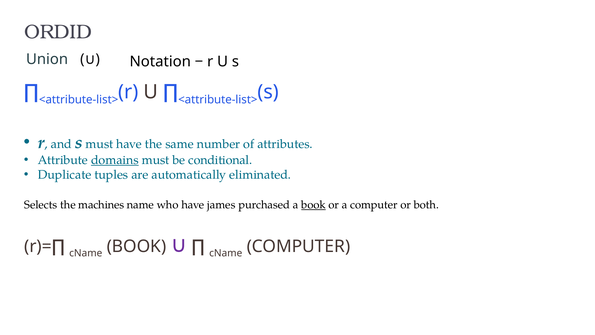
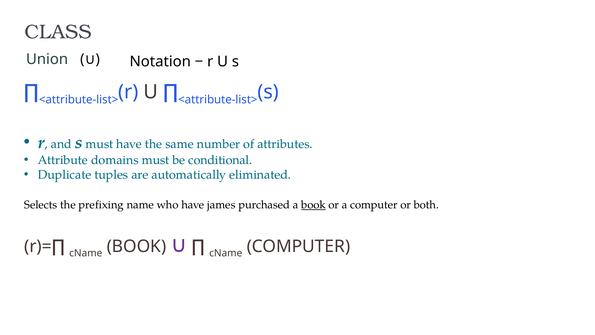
ORDID: ORDID -> CLASS (58, 32)
domains underline: present -> none (115, 160)
machines: machines -> prefixing (101, 205)
